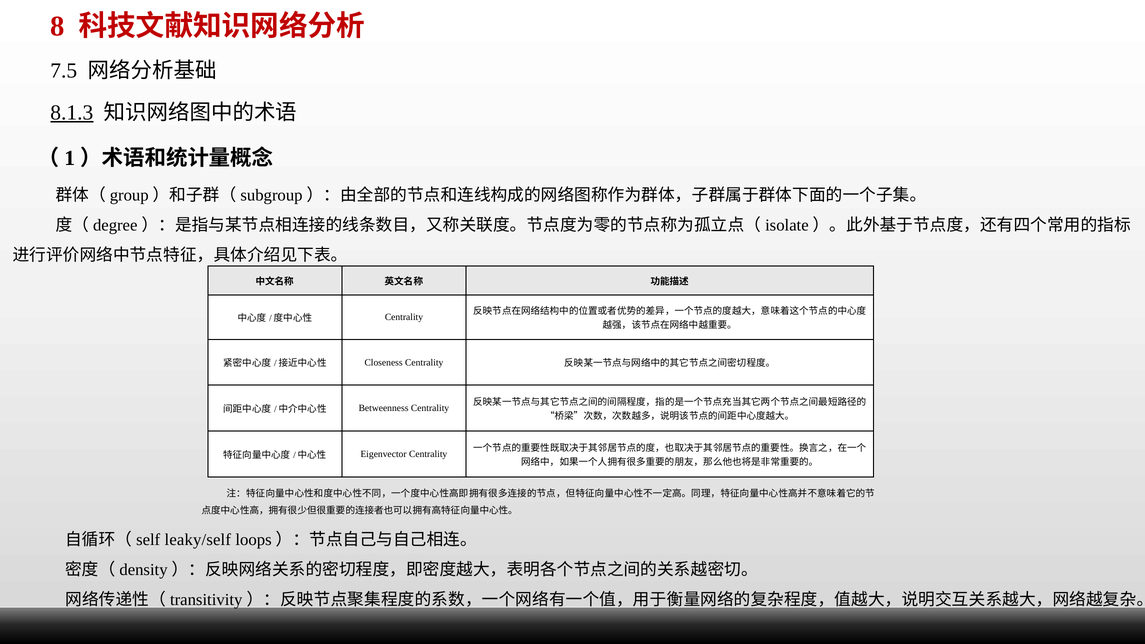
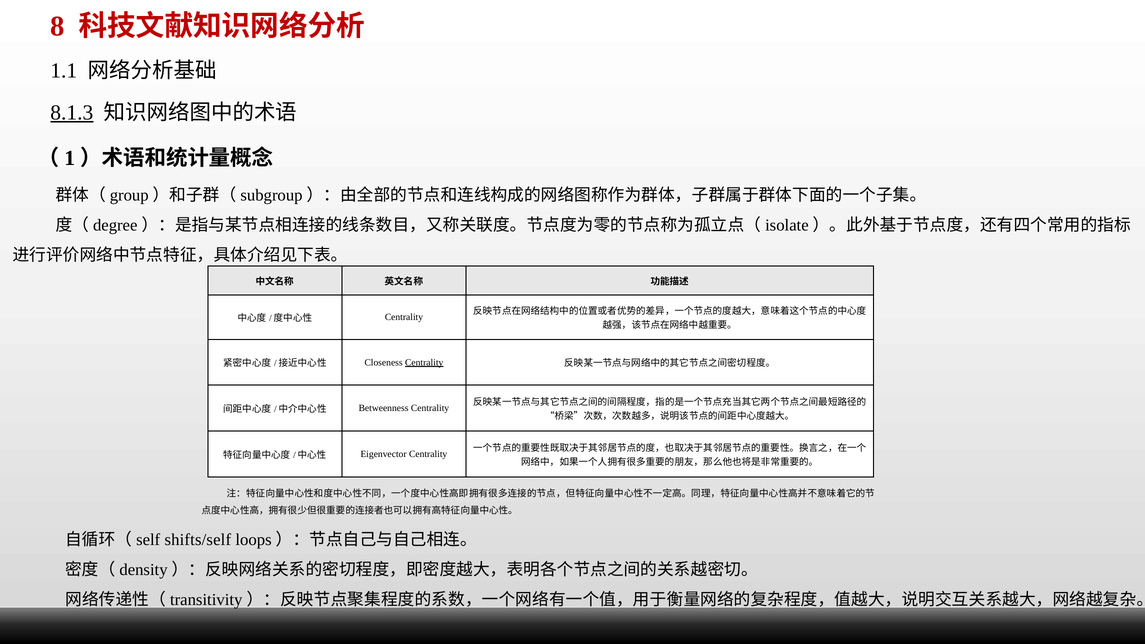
7.5: 7.5 -> 1.1 (64, 71)
Centrality underline: none -> present (424, 362)
leaky/self: leaky/self -> shifts/self (198, 540)
